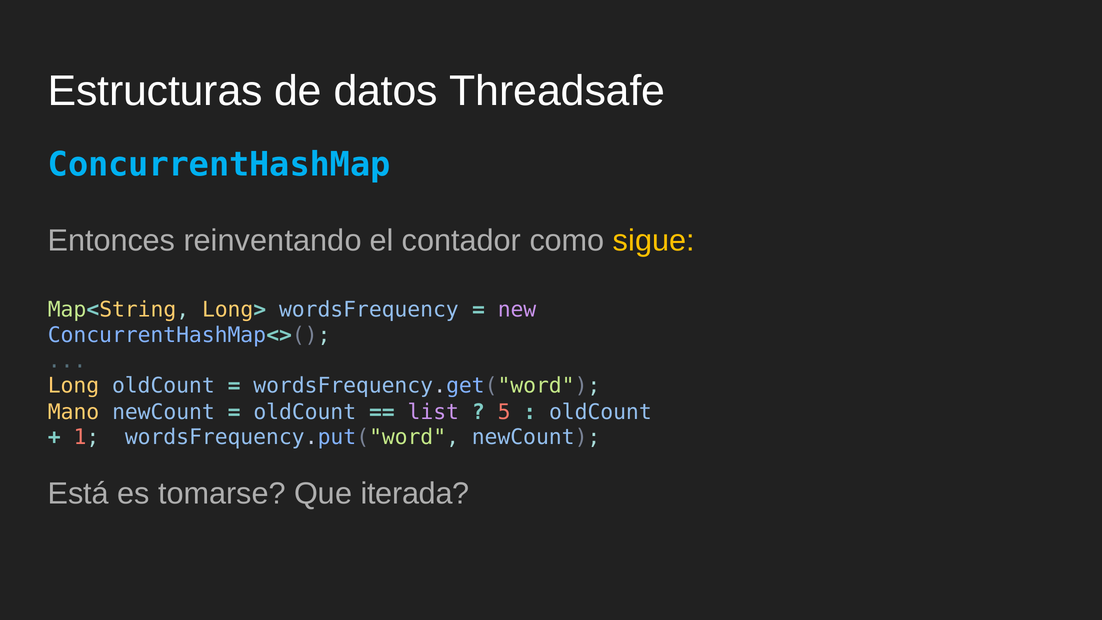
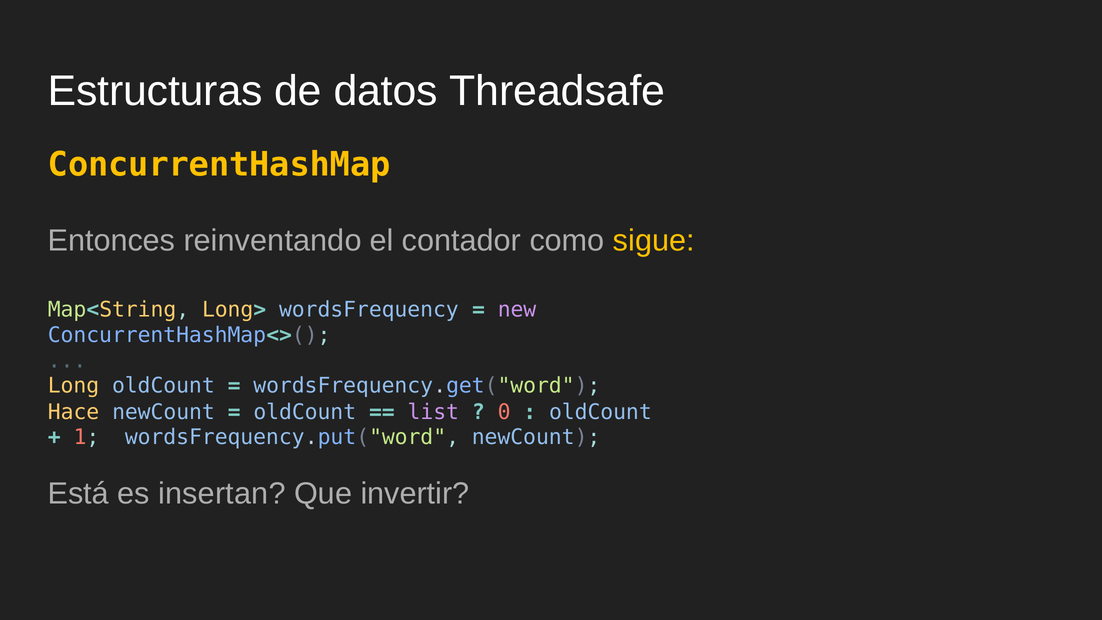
ConcurrentHashMap colour: light blue -> yellow (219, 165)
Mano: Mano -> Hace (74, 412)
5: 5 -> 0 (504, 412)
tomarse: tomarse -> insertan (222, 493)
iterada: iterada -> invertir (415, 493)
